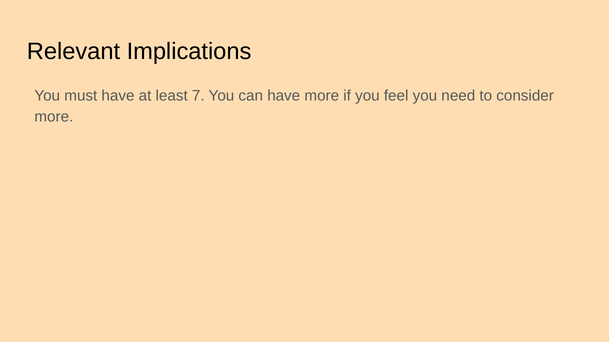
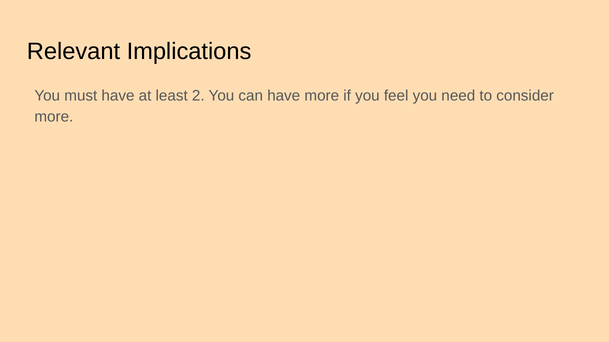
7: 7 -> 2 (198, 96)
